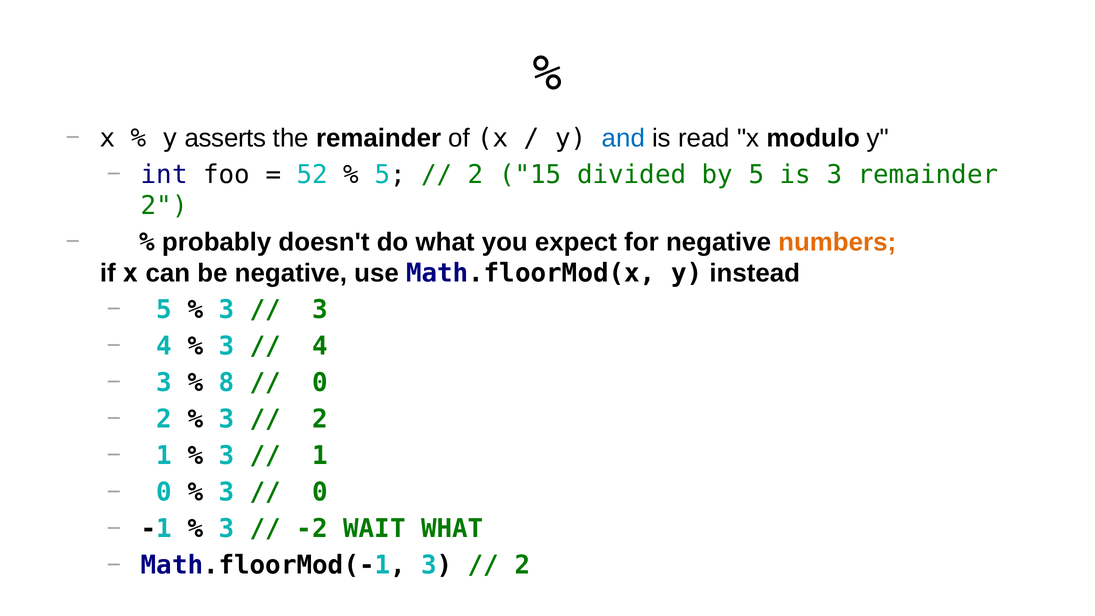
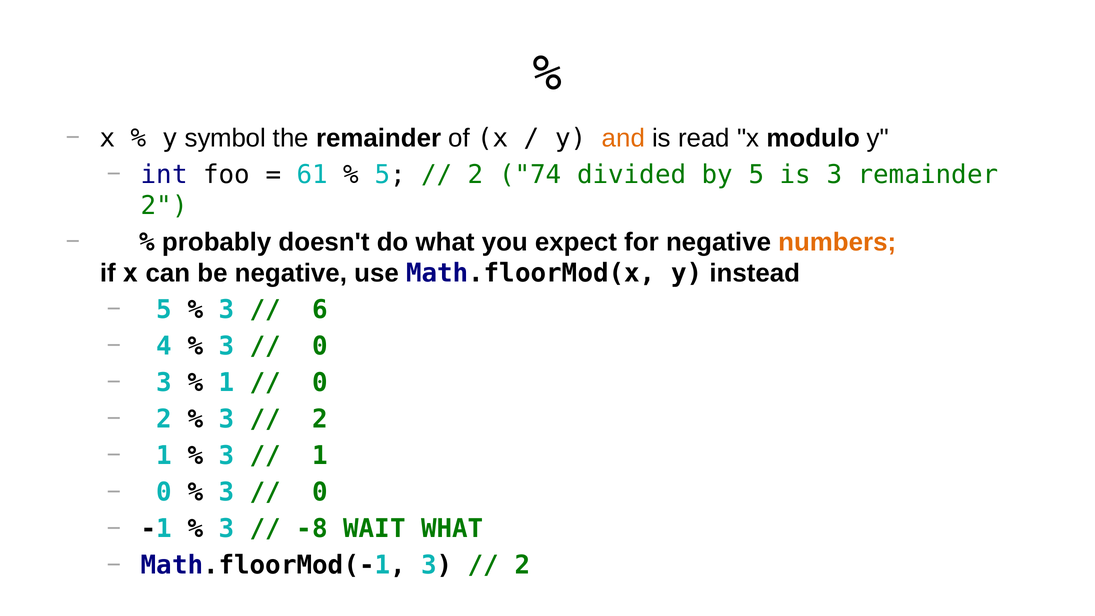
asserts: asserts -> symbol (225, 138)
and colour: blue -> orange (623, 138)
52: 52 -> 61 (312, 175)
15: 15 -> 74 (530, 175)
3: 3 -> 6 (320, 310)
4: 4 -> 0 (320, 346)
8: 8 -> 1 (227, 383)
-2: -2 -> -8 (312, 529)
